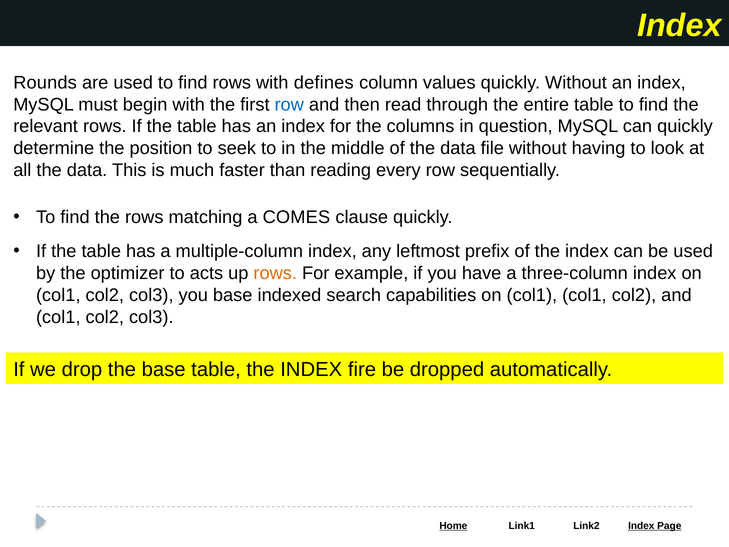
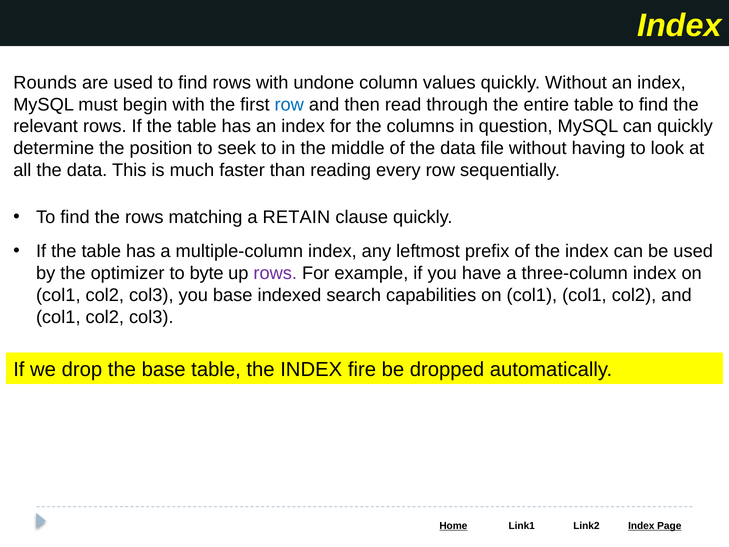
defines: defines -> undone (324, 83)
COMES: COMES -> RETAIN (296, 217)
acts: acts -> byte (207, 273)
rows colour: orange -> purple (275, 273)
